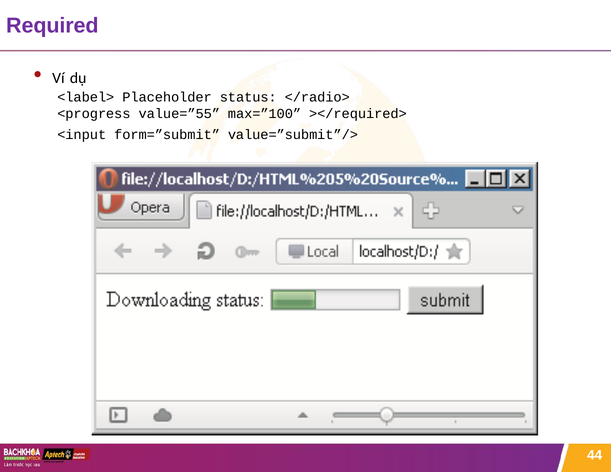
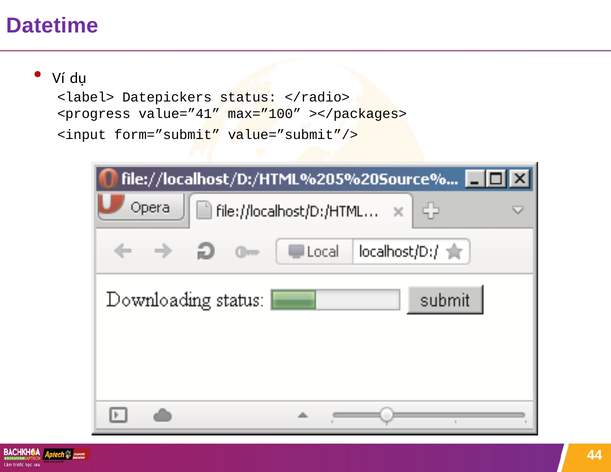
Required: Required -> Datetime (52, 26)
Placeholder: Placeholder -> Datepickers (167, 97)
value=”55: value=”55 -> value=”41 (179, 114)
></required>: ></required> -> ></packages> (358, 114)
